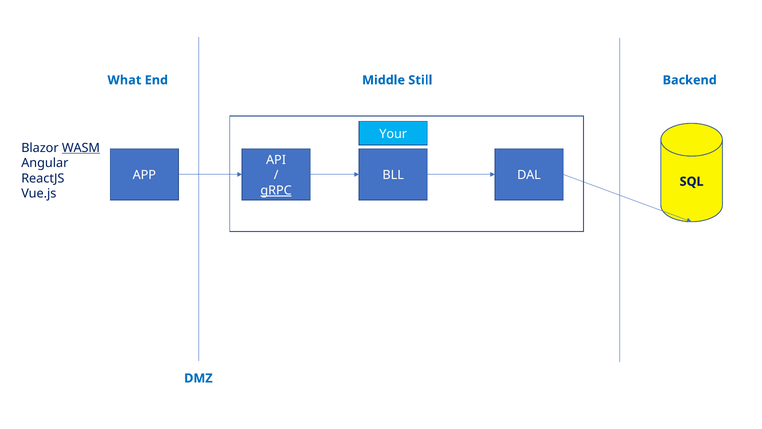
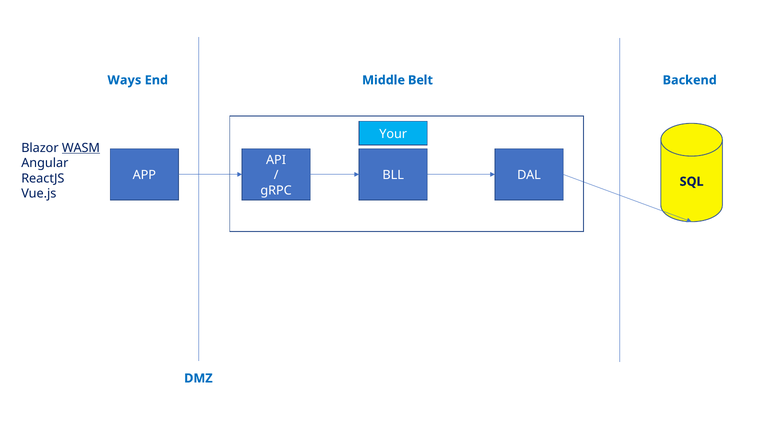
What: What -> Ways (124, 80)
Still: Still -> Belt (421, 80)
gRPC underline: present -> none (276, 190)
